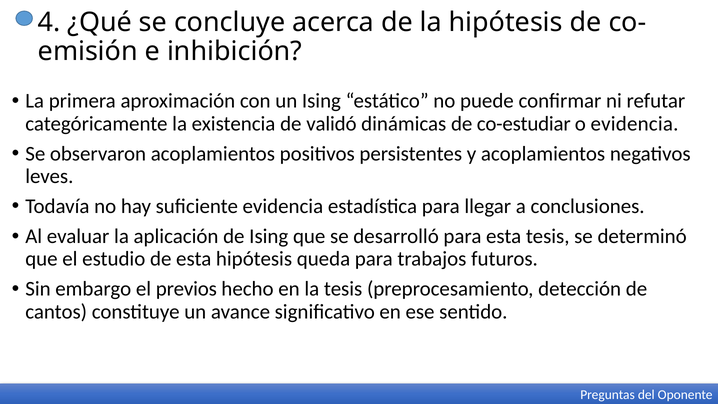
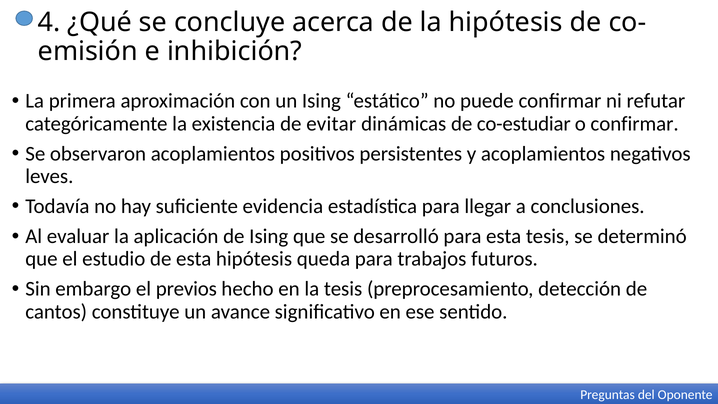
validó: validó -> evitar (331, 124)
o evidencia: evidencia -> confirmar (635, 124)
